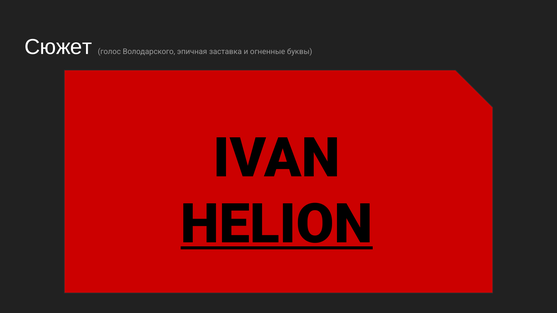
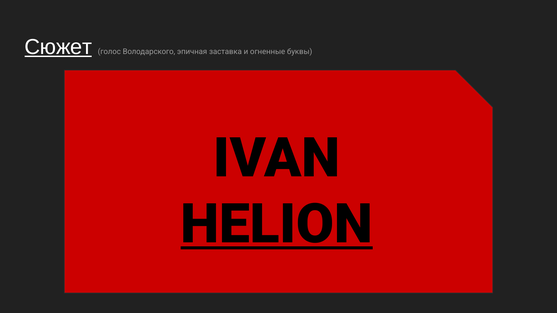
Сюжет underline: none -> present (58, 47)
